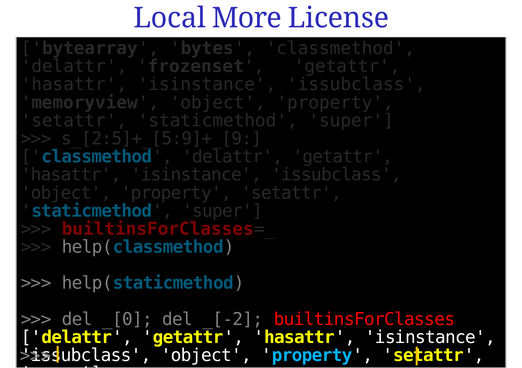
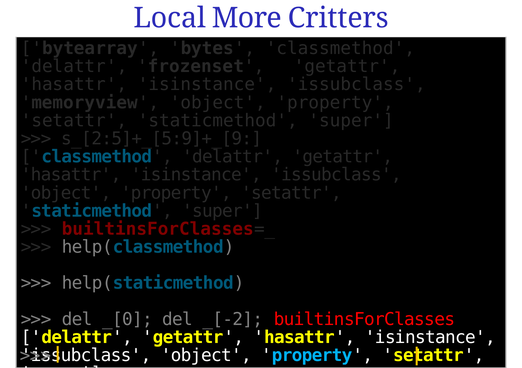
License: License -> Critters (338, 18)
